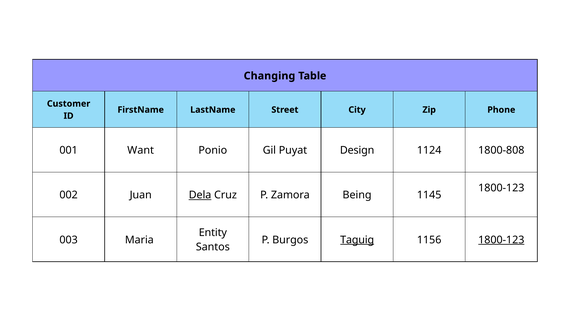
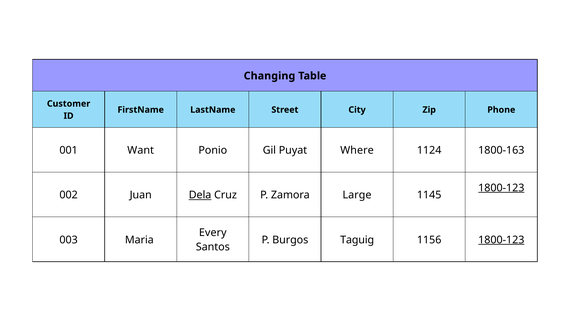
Design: Design -> Where (357, 150)
1800-808: 1800-808 -> 1800-163 (501, 150)
1800-123 underline: none -> present (501, 188)
Being: Being -> Large (357, 195)
Entity: Entity -> Every (213, 232)
Taguig underline: present -> none (357, 240)
